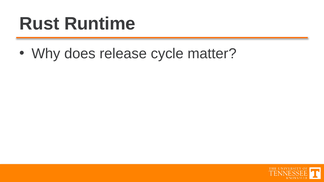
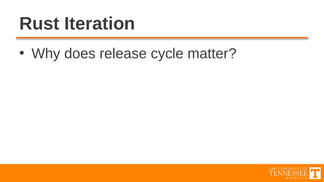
Runtime: Runtime -> Iteration (100, 24)
